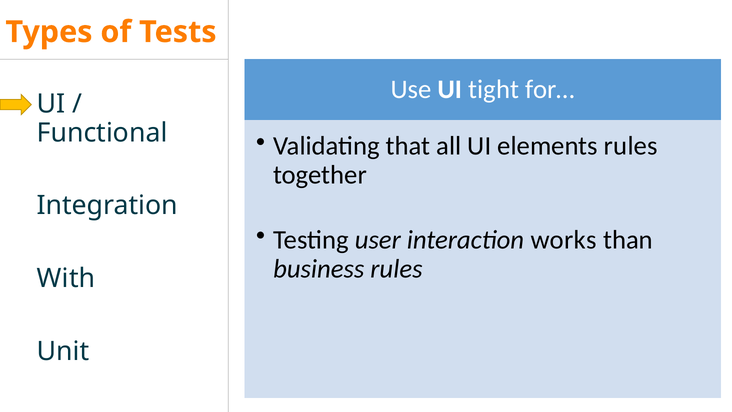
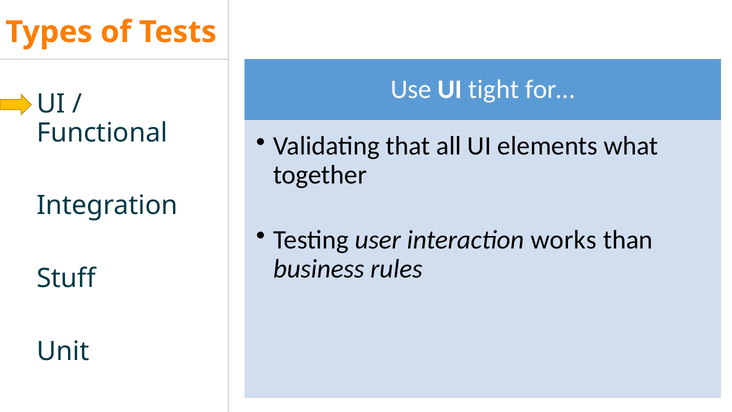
elements rules: rules -> what (631, 146)
With: With -> Stuff (66, 278)
